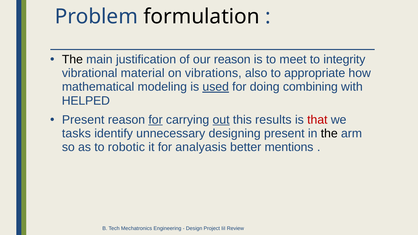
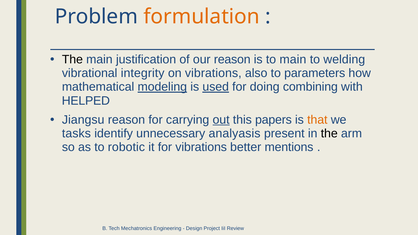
formulation colour: black -> orange (202, 17)
to meet: meet -> main (293, 59)
integrity: integrity -> welding (344, 59)
material: material -> integrity (143, 73)
appropriate: appropriate -> parameters (315, 73)
modeling underline: none -> present (162, 87)
Present: Present -> Jiangsu (83, 120)
for underline: present -> none (156, 120)
results: results -> papers (273, 120)
that colour: red -> orange (317, 120)
designing: designing -> analyasis (235, 133)
for analyasis: analyasis -> vibrations (201, 147)
